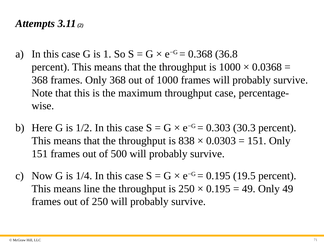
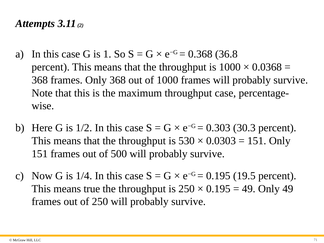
838: 838 -> 530 (187, 141)
line: line -> true (92, 189)
